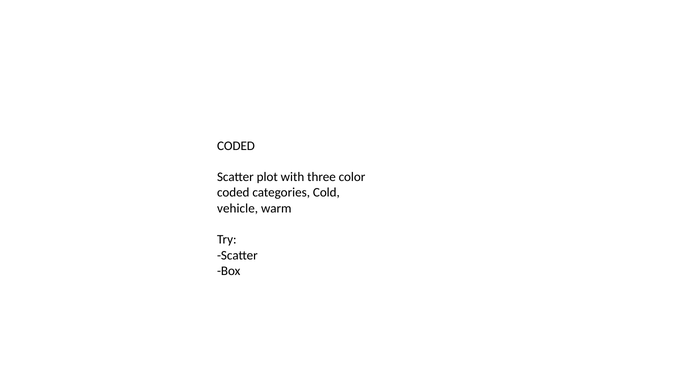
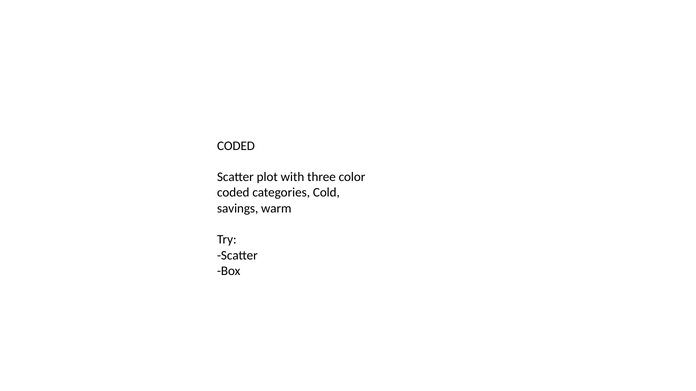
vehicle: vehicle -> savings (238, 209)
